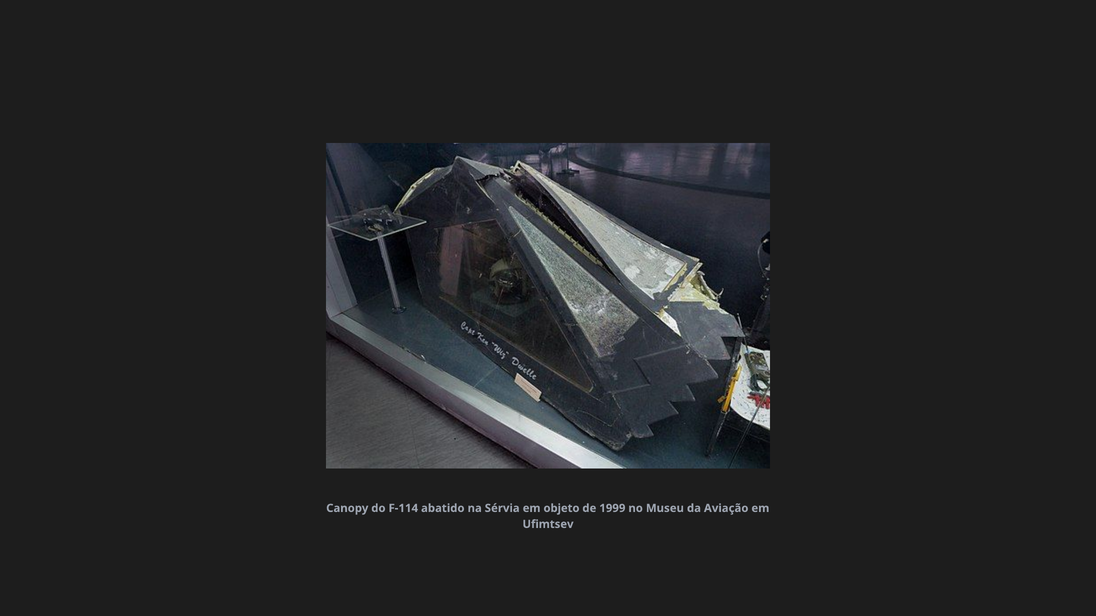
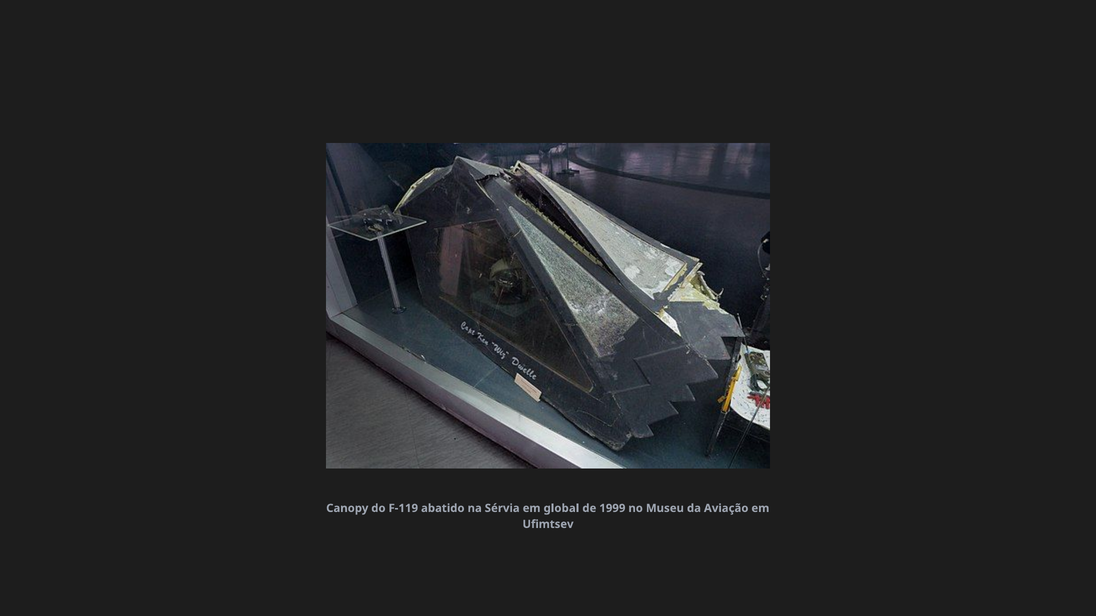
F-114: F-114 -> F-119 (403, 509)
objeto: objeto -> global (561, 509)
